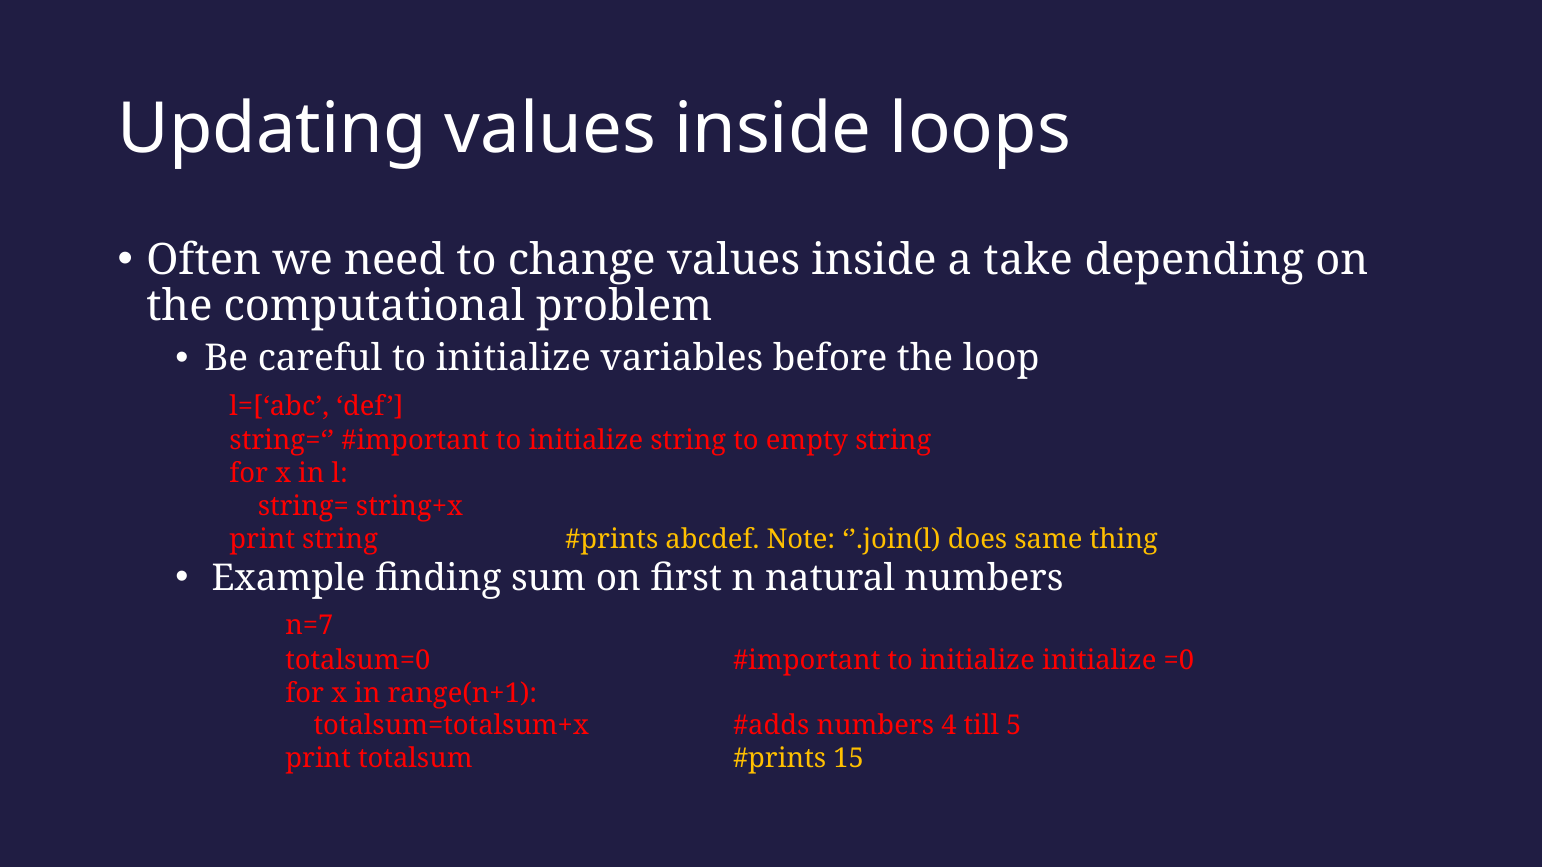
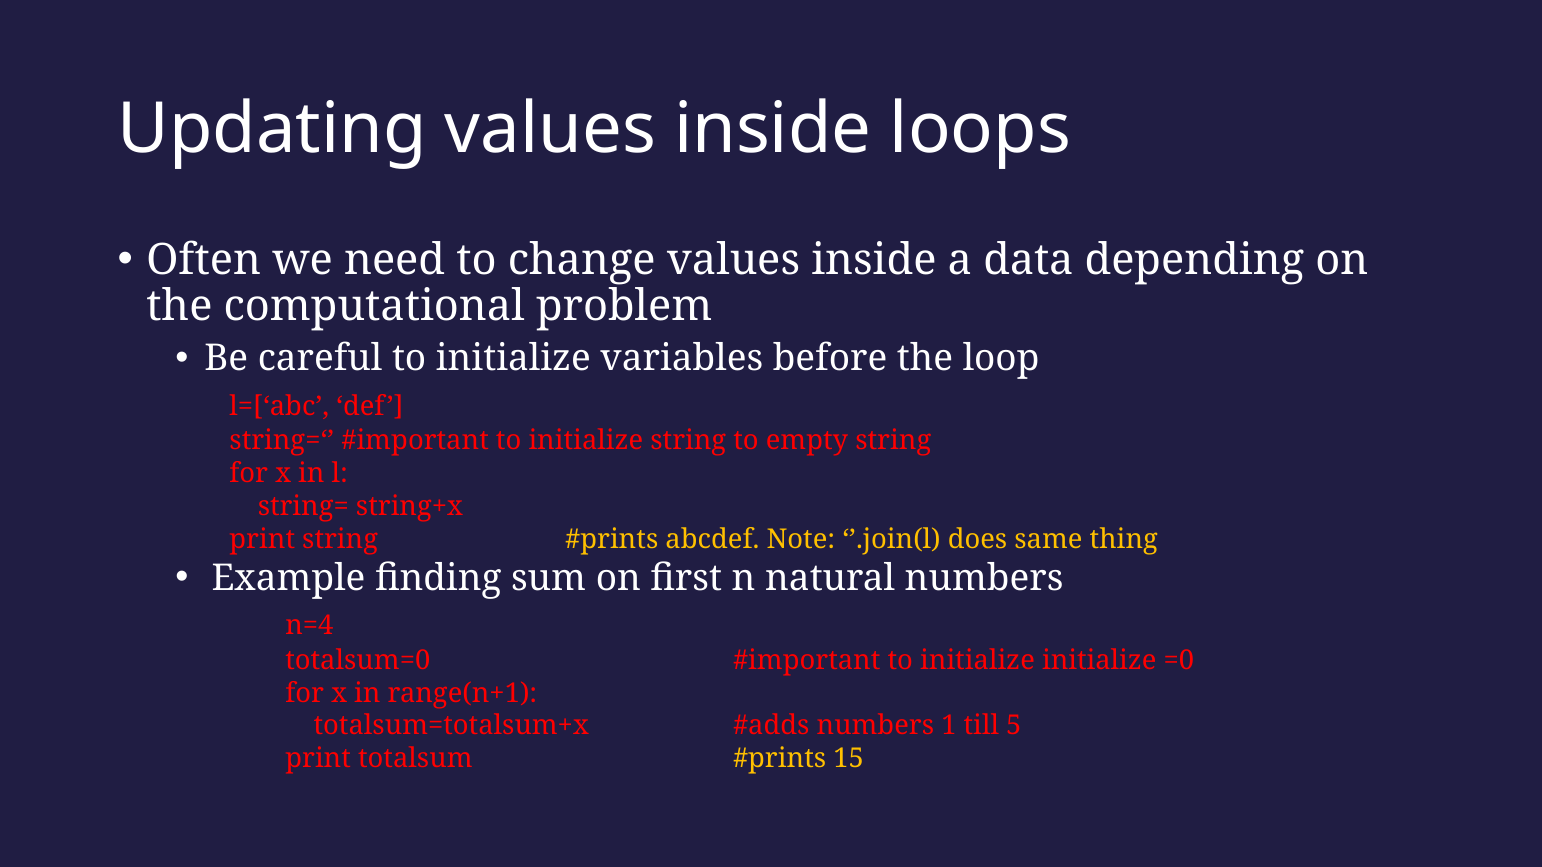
take: take -> data (1028, 260)
n=7: n=7 -> n=4 (309, 626)
4: 4 -> 1 (949, 726)
